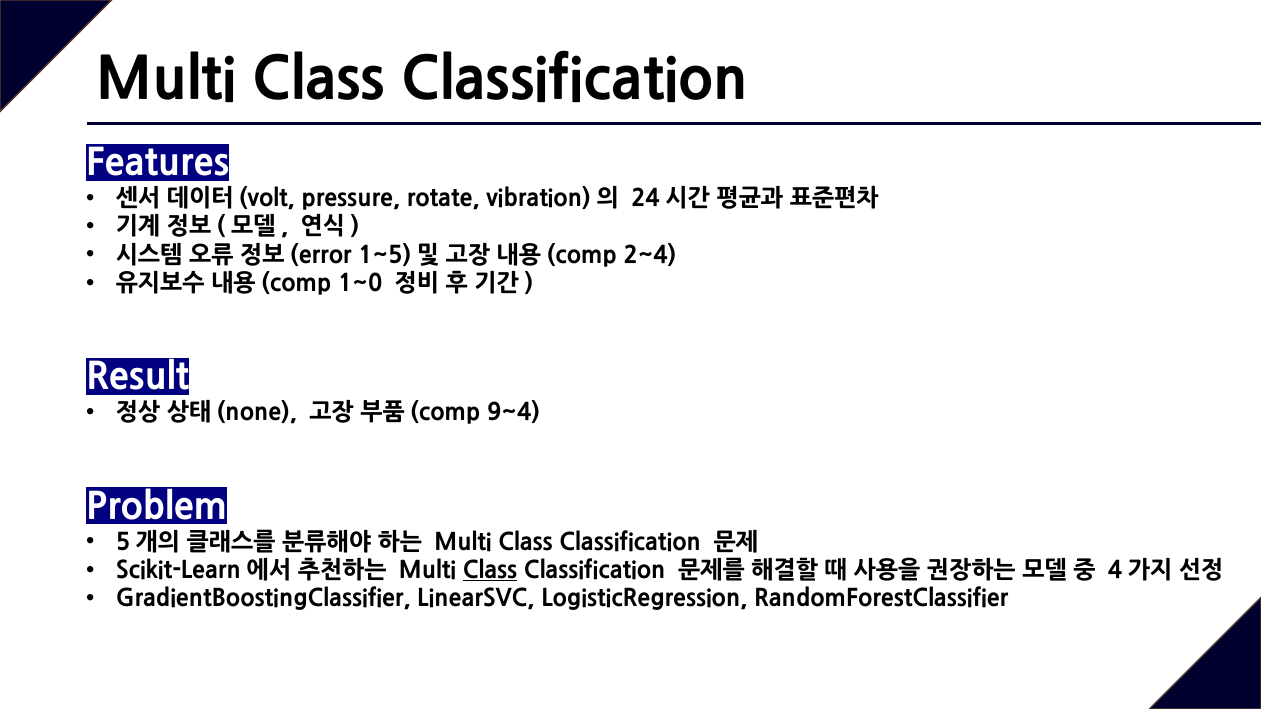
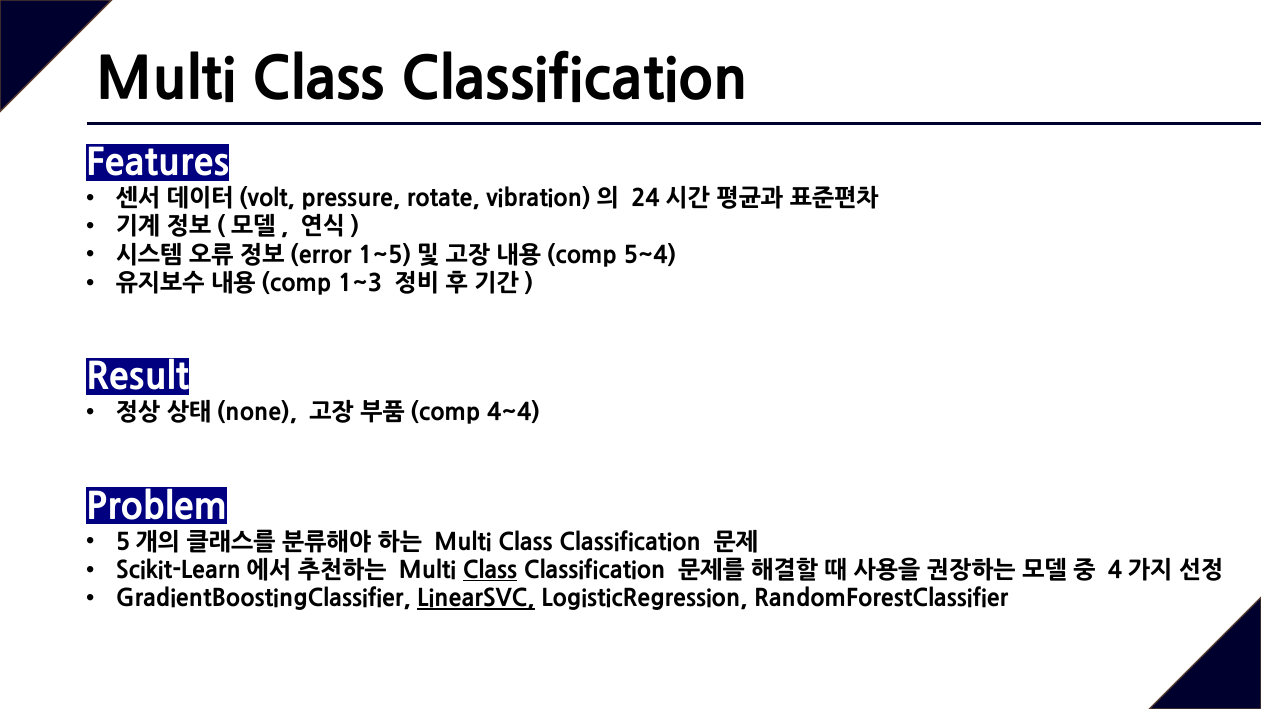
2~4: 2~4 -> 5~4 (650, 256)
1~0: 1~0 -> 1~3 (360, 284)
9~4: 9~4 -> 4~4 (514, 413)
LinearSVC underline: none -> present (476, 599)
